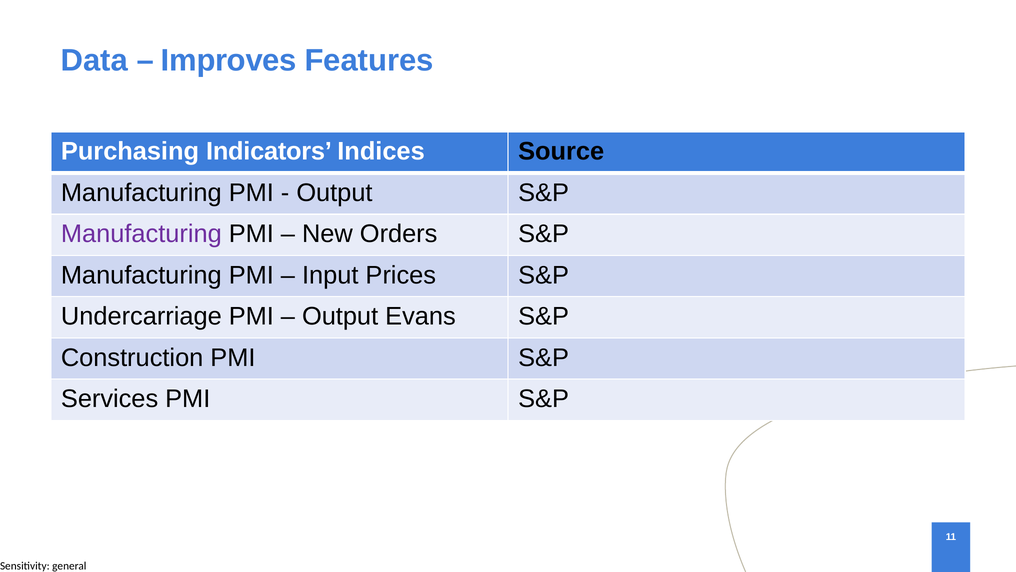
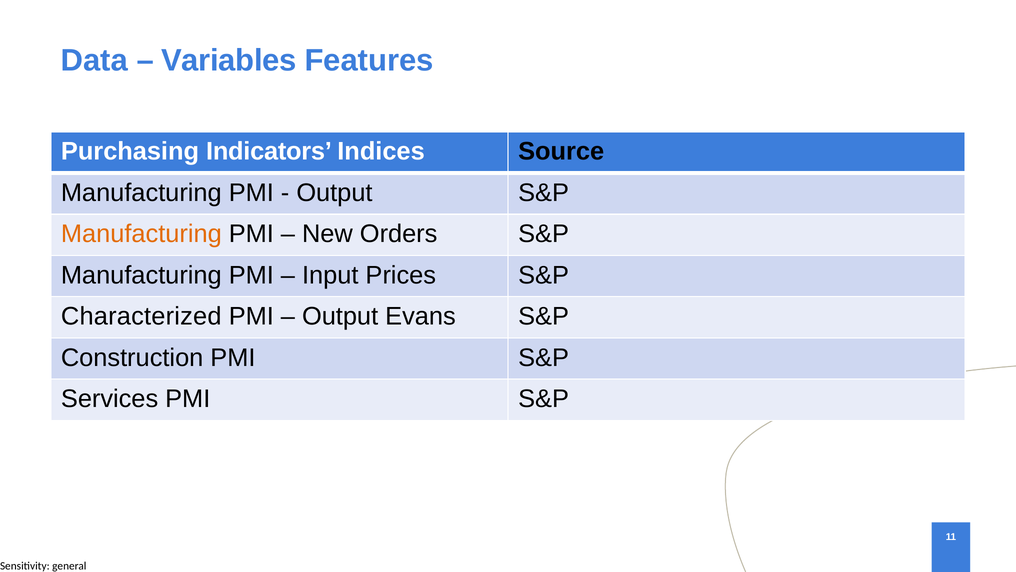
Improves: Improves -> Variables (229, 61)
Manufacturing colour: purple -> orange (141, 234)
Undercarriage: Undercarriage -> Characterized (141, 316)
